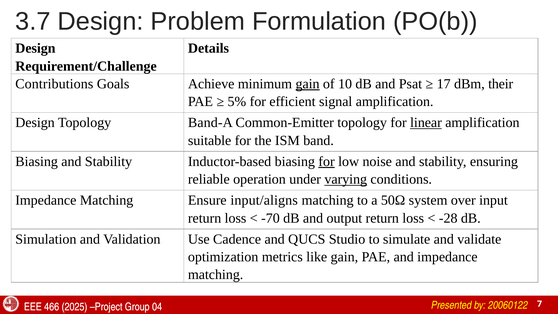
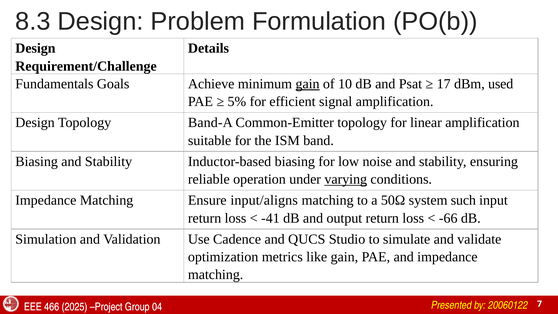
3.7: 3.7 -> 8.3 (33, 21)
Contributions: Contributions -> Fundamentals (54, 84)
their: their -> used (501, 84)
linear underline: present -> none (426, 123)
for underline: present -> none (327, 161)
over: over -> such (463, 200)
-70: -70 -> -41 (270, 218)
-28: -28 -> -66 (448, 218)
